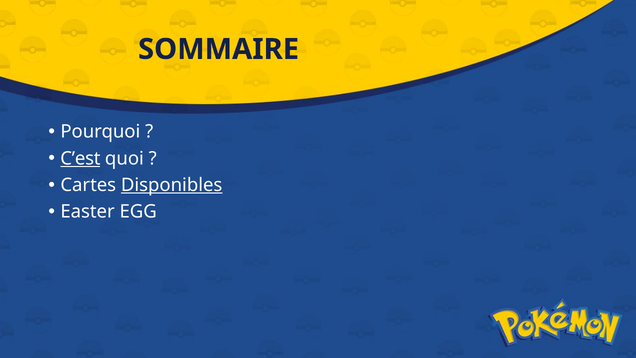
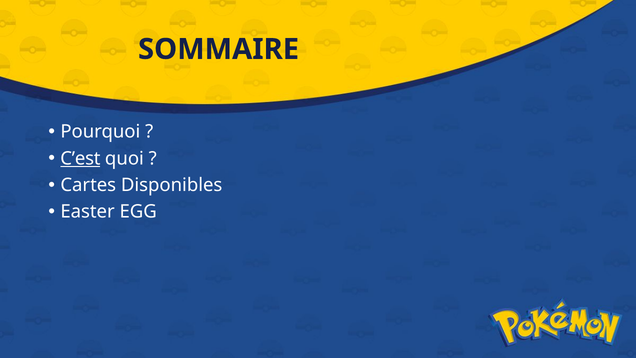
Disponibles underline: present -> none (172, 185)
